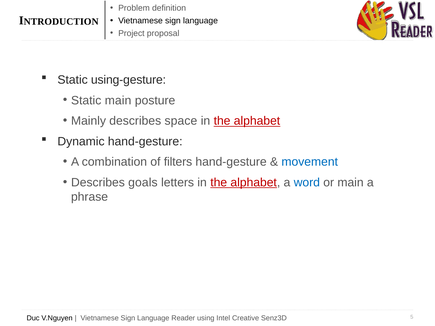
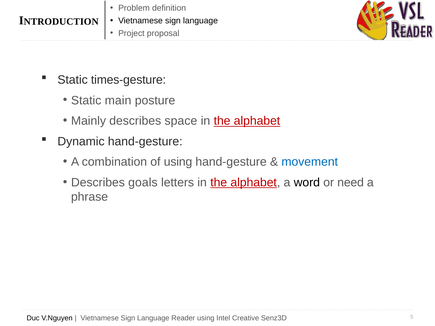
using-gesture: using-gesture -> times-gesture (128, 80)
of filters: filters -> using (178, 162)
word colour: blue -> black (307, 183)
or main: main -> need (351, 183)
